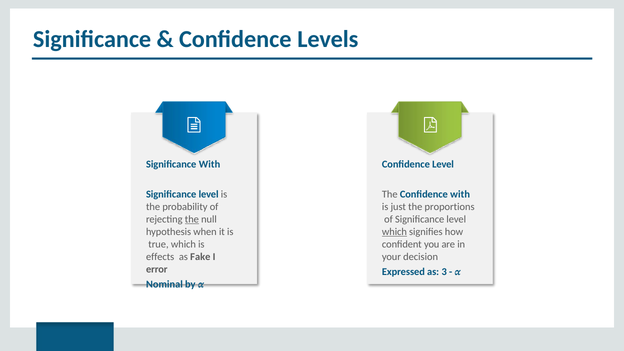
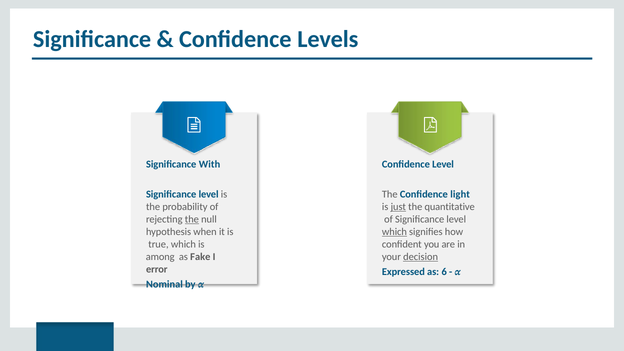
Confidence with: with -> light (460, 194)
just underline: none -> present (398, 207)
proportions: proportions -> quantitative (450, 207)
effects: effects -> among (160, 257)
decision underline: none -> present (421, 257)
3: 3 -> 6 (444, 272)
